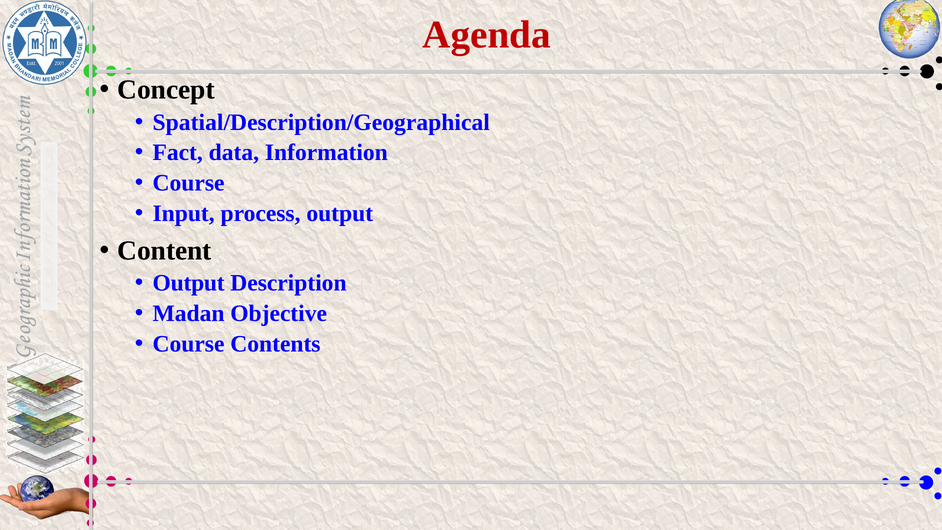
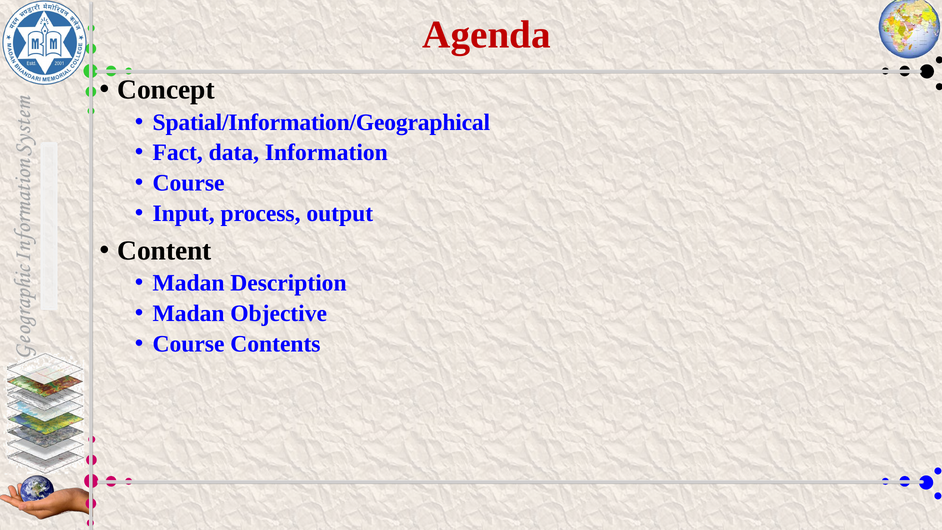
Spatial/Description/Geographical: Spatial/Description/Geographical -> Spatial/Information/Geographical (321, 122)
Output: Output -> Madan (189, 283)
